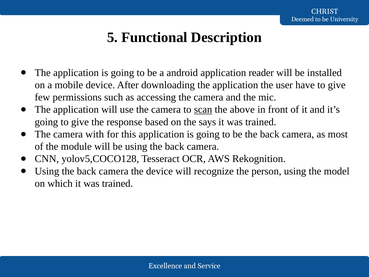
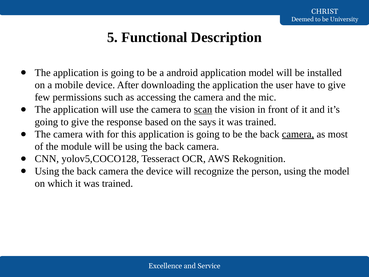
application reader: reader -> model (261, 73)
above: above -> vision (242, 109)
camera underline: none -> present (298, 134)
